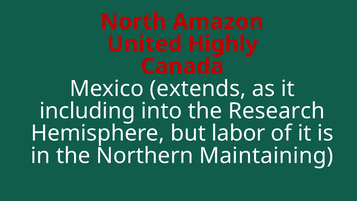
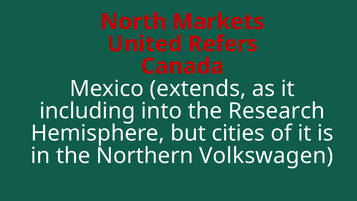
Amazon: Amazon -> Markets (218, 22)
Highly: Highly -> Refers (223, 44)
labor: labor -> cities (238, 133)
Maintaining: Maintaining -> Volkswagen (266, 156)
